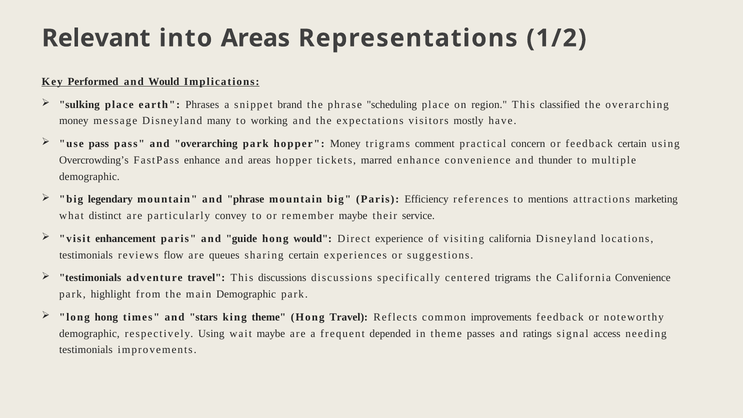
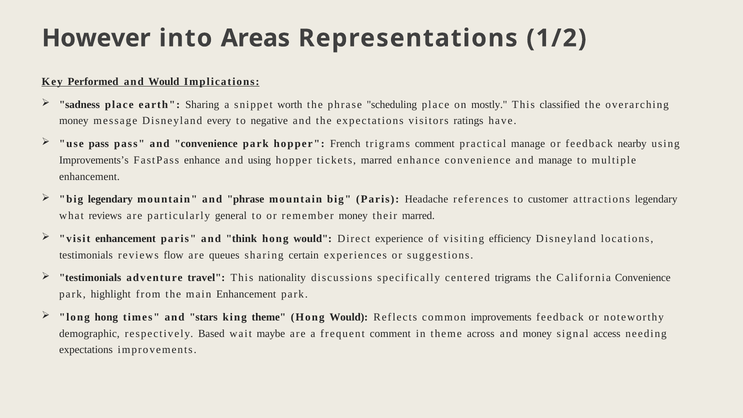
Relevant: Relevant -> However (96, 38)
sulking: sulking -> sadness (80, 104)
earth Phrases: Phrases -> Sharing (202, 104)
brand: brand -> worth (290, 104)
region: region -> mostly (489, 104)
many: many -> every (219, 121)
working: working -> negative (269, 121)
mostly: mostly -> ratings (469, 121)
and overarching: overarching -> convenience (206, 144)
hopper Money: Money -> French (345, 144)
practical concern: concern -> manage (528, 144)
feedback certain: certain -> nearby (632, 144)
Overcrowding’s: Overcrowding’s -> Improvements’s (94, 160)
and areas: areas -> using (259, 160)
and thunder: thunder -> manage (555, 160)
demographic: demographic -> enhancement (89, 176)
Efficiency: Efficiency -> Headache (426, 199)
mentions: mentions -> customer (548, 199)
attractions marketing: marketing -> legendary (656, 199)
what distinct: distinct -> reviews (105, 216)
convey: convey -> general (231, 216)
remember maybe: maybe -> money (353, 216)
their service: service -> marred (418, 216)
guide: guide -> think (241, 239)
visiting california: california -> efficiency (510, 239)
This discussions: discussions -> nationality (282, 278)
main Demographic: Demographic -> Enhancement (246, 294)
Travel: Travel -> Would (349, 317)
respectively Using: Using -> Based (211, 333)
frequent depended: depended -> comment (390, 333)
passes: passes -> across (481, 333)
and ratings: ratings -> money (537, 333)
testimonials: testimonials -> expectations (86, 350)
